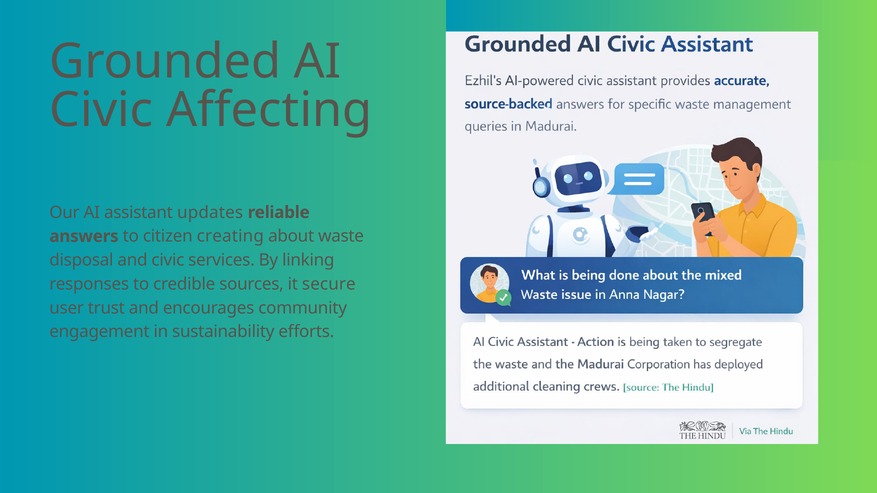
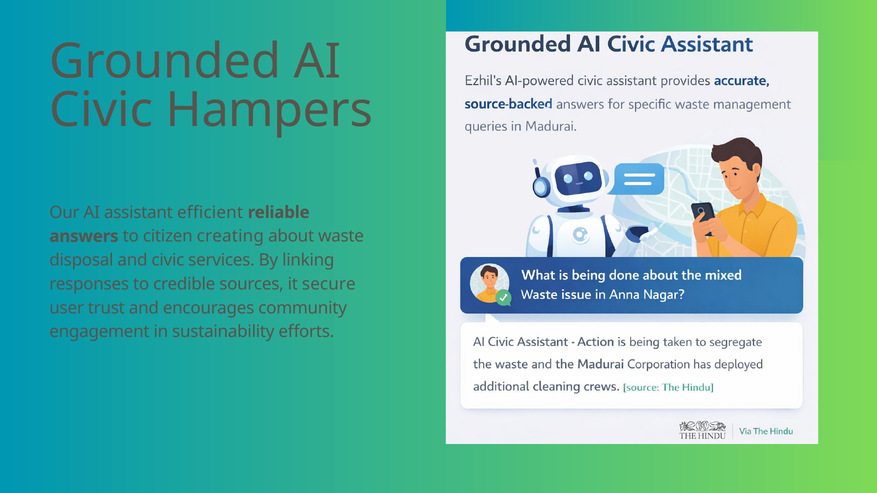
Affecting: Affecting -> Hampers (269, 110)
updates: updates -> efficient (210, 213)
